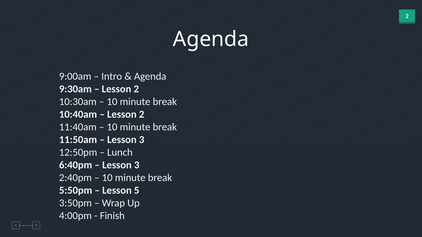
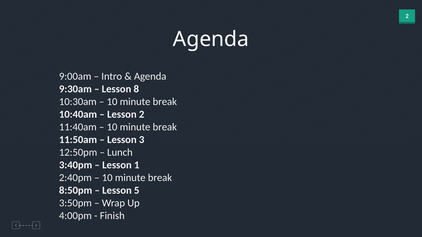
2: 2 -> 8 (136, 89)
6:40pm: 6:40pm -> 3:40pm (76, 165)
3: 3 -> 1 (137, 165)
5:50pm: 5:50pm -> 8:50pm (76, 191)
